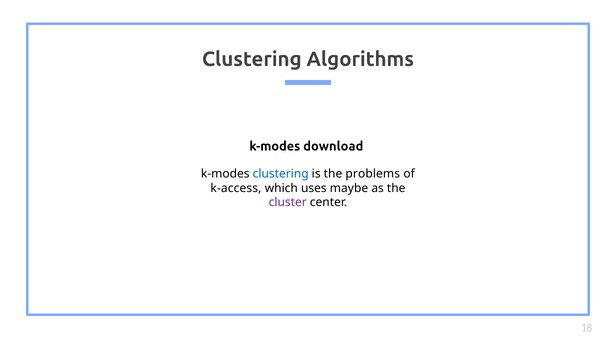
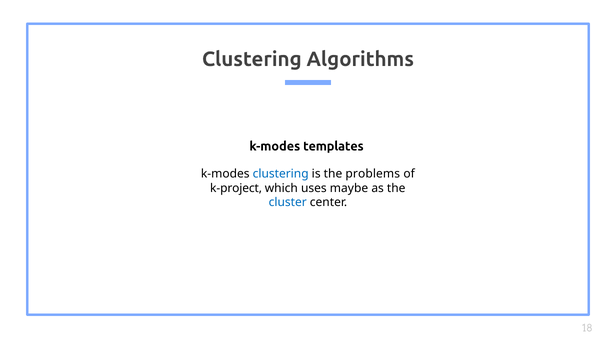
download: download -> templates (333, 146)
k-access: k-access -> k-project (236, 188)
cluster colour: purple -> blue (288, 202)
